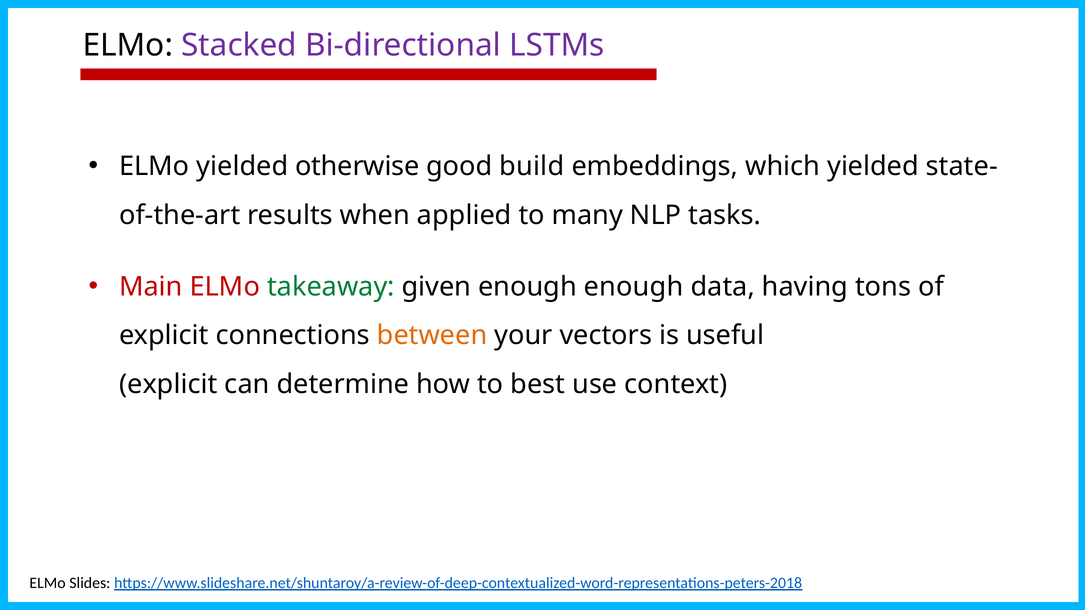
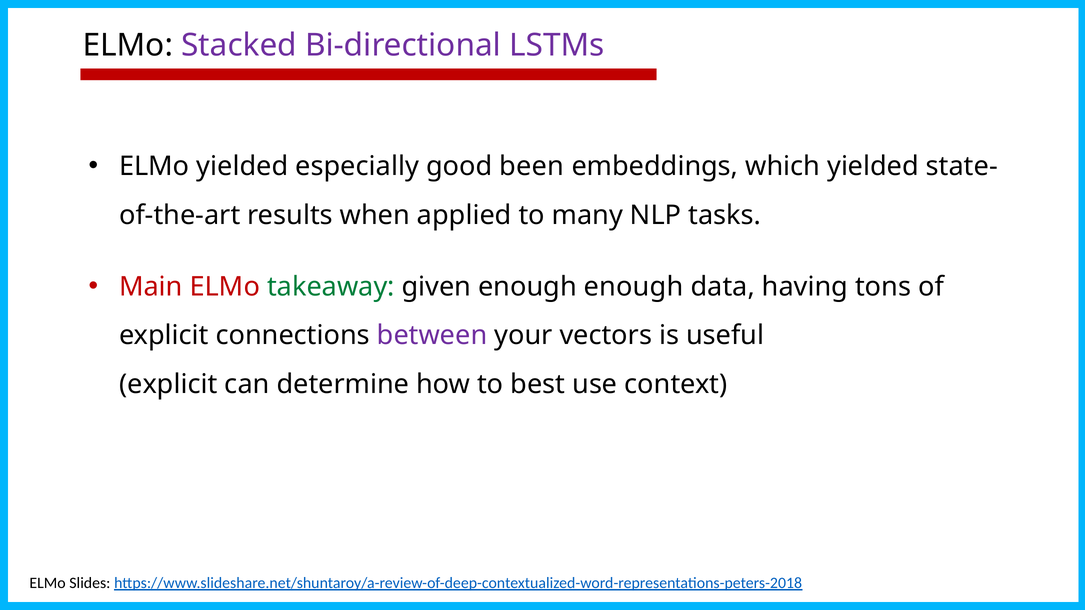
otherwise: otherwise -> especially (357, 167)
build: build -> been (532, 167)
between colour: orange -> purple (432, 336)
